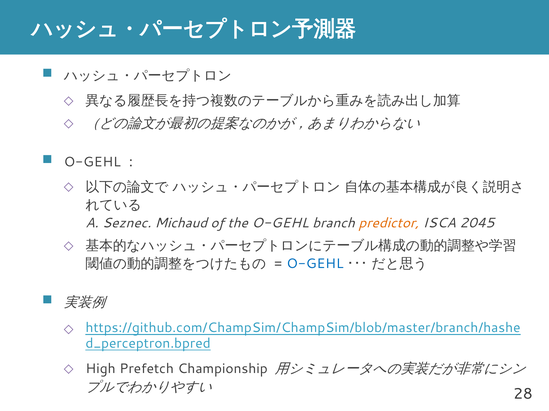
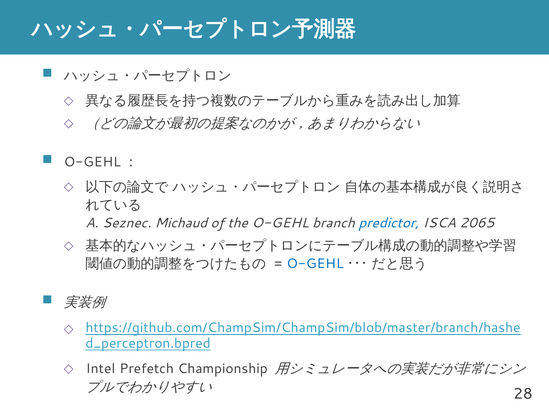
predictor colour: orange -> blue (389, 223)
2045: 2045 -> 2065 (477, 223)
High: High -> Intel (100, 369)
